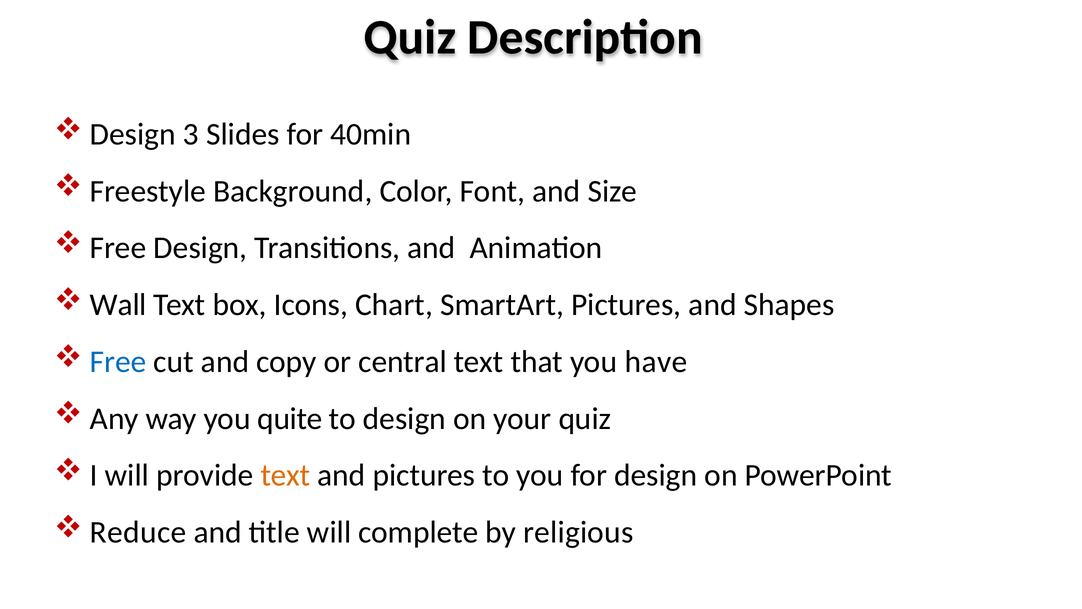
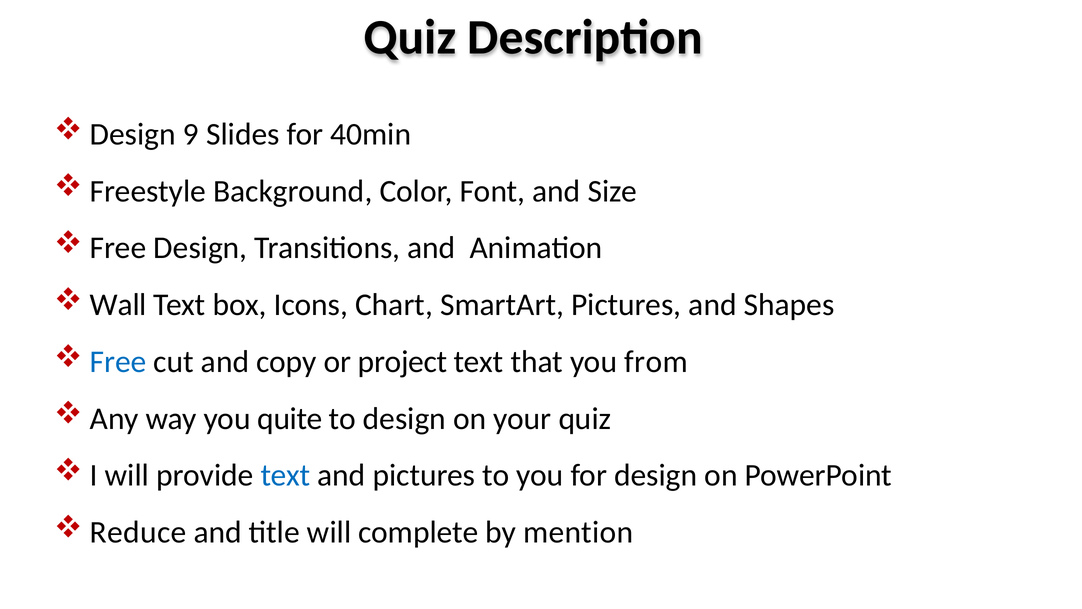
3: 3 -> 9 (191, 134)
central: central -> project (403, 362)
have: have -> from (656, 362)
text colour: orange -> blue (285, 475)
religious: religious -> mention (578, 532)
